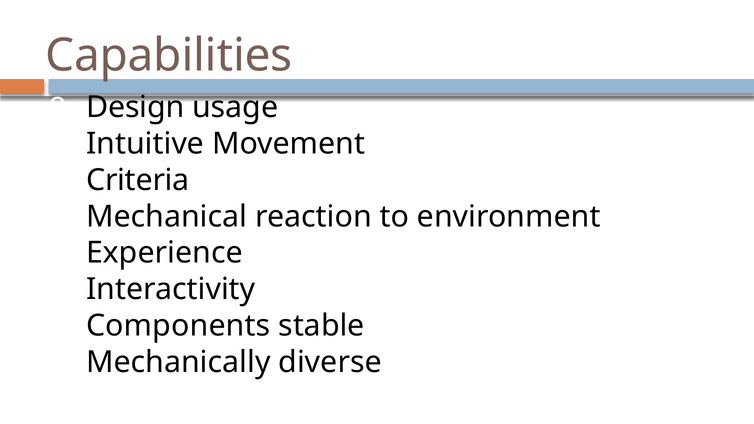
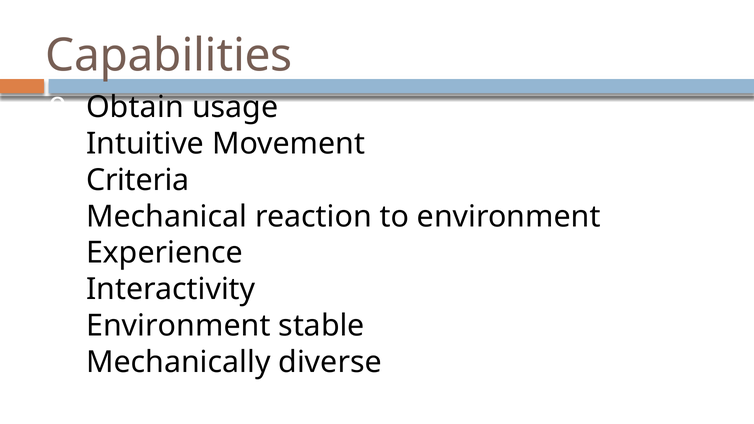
Design: Design -> Obtain (135, 107)
Components: Components -> Environment (178, 326)
